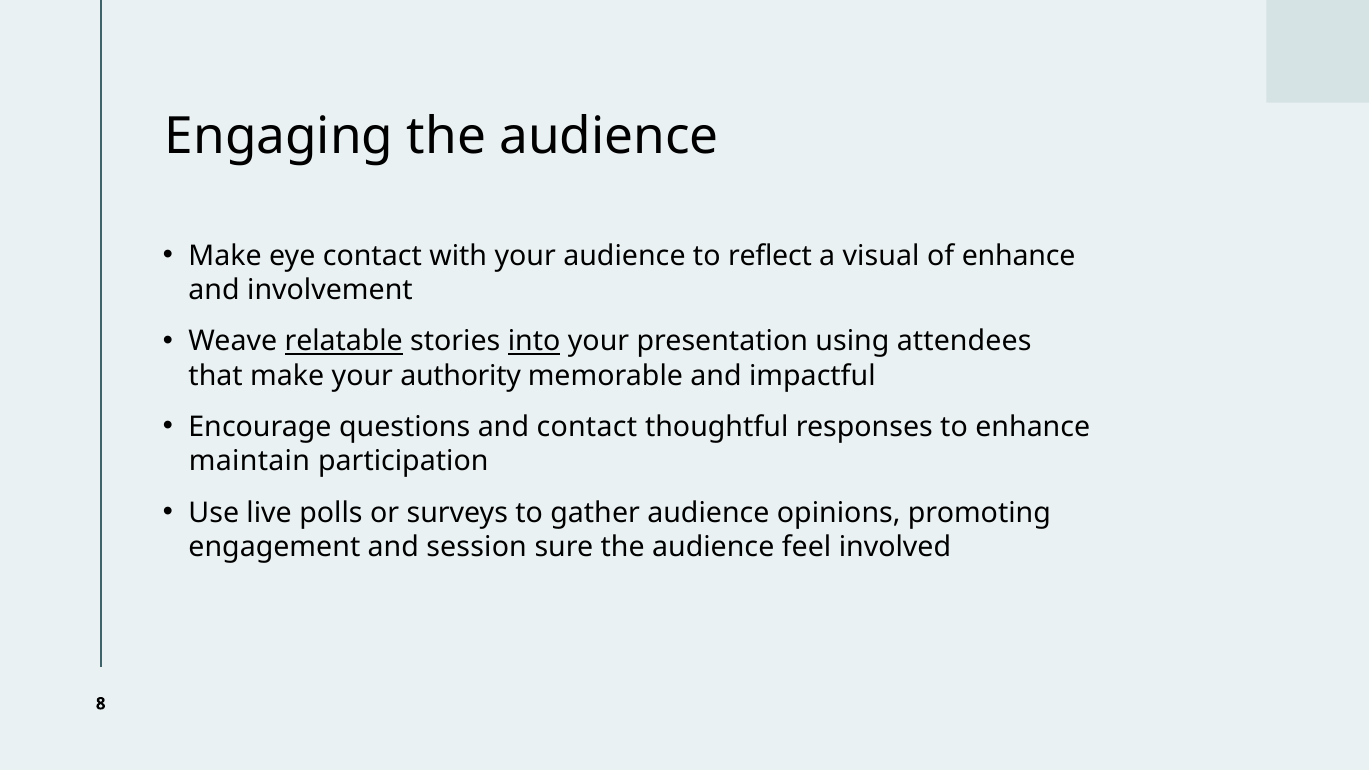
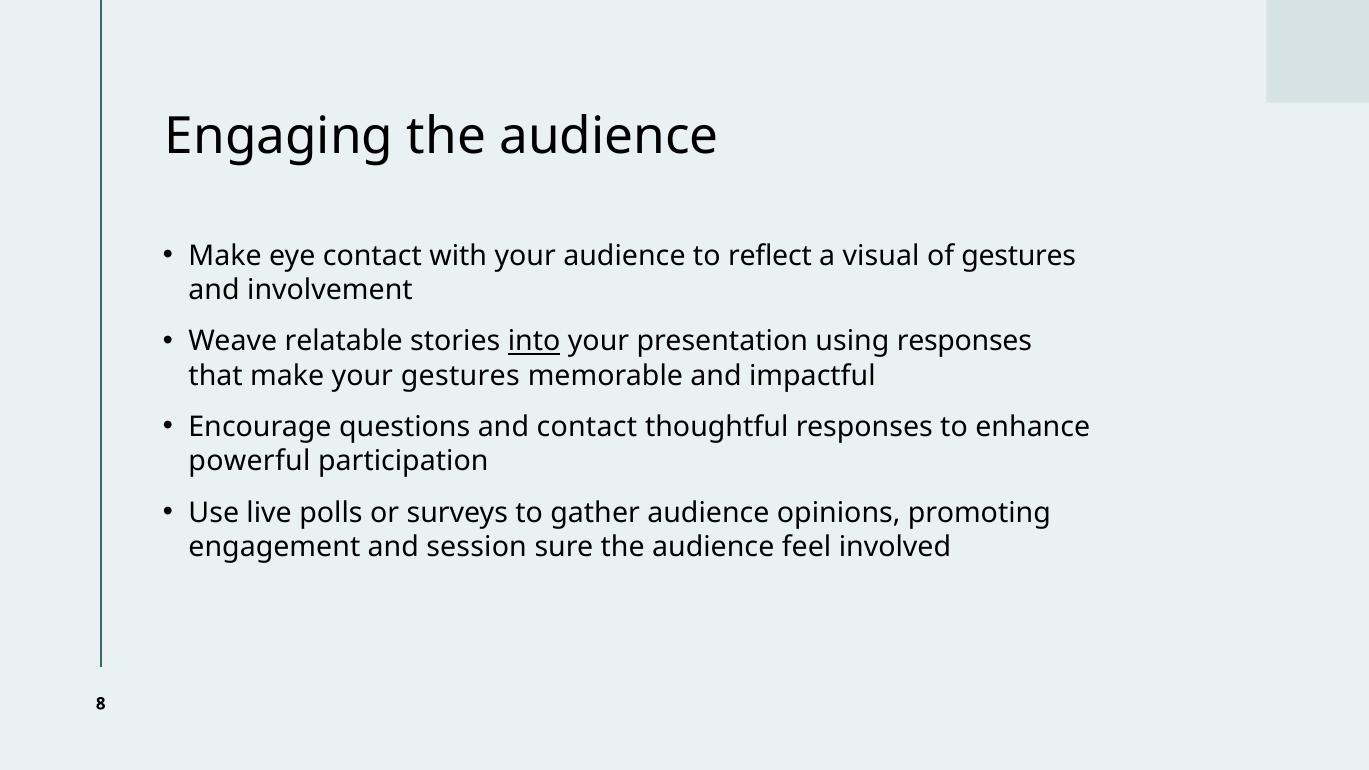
of enhance: enhance -> gestures (1019, 256)
relatable underline: present -> none (344, 341)
using attendees: attendees -> responses (964, 341)
your authority: authority -> gestures (460, 376)
maintain: maintain -> powerful (249, 461)
